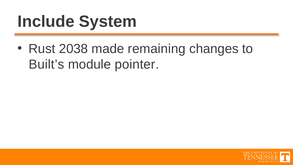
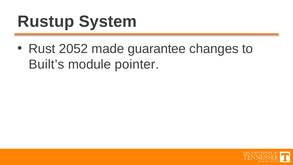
Include: Include -> Rustup (46, 21)
2038: 2038 -> 2052 (73, 49)
remaining: remaining -> guarantee (157, 49)
